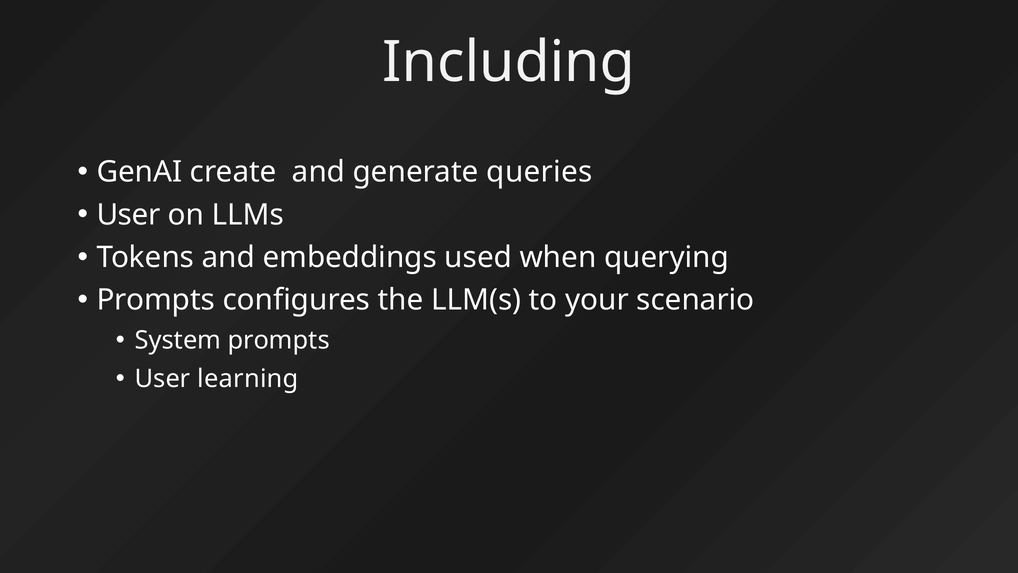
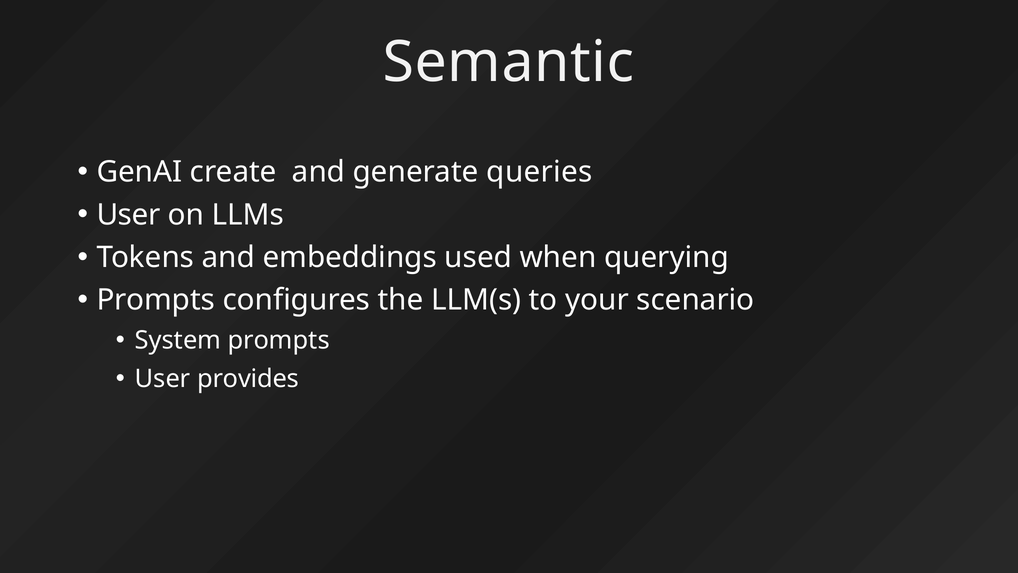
Including: Including -> Semantic (508, 62)
learning: learning -> provides (248, 378)
